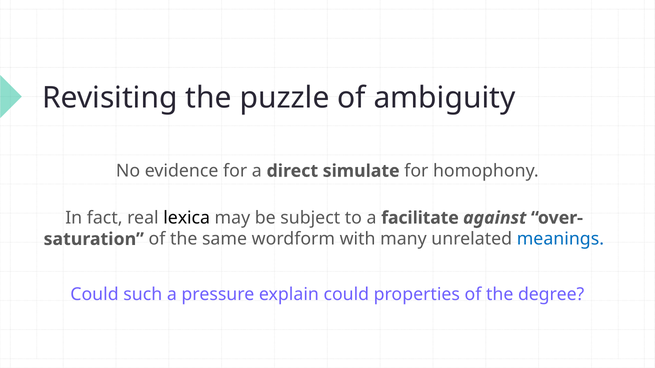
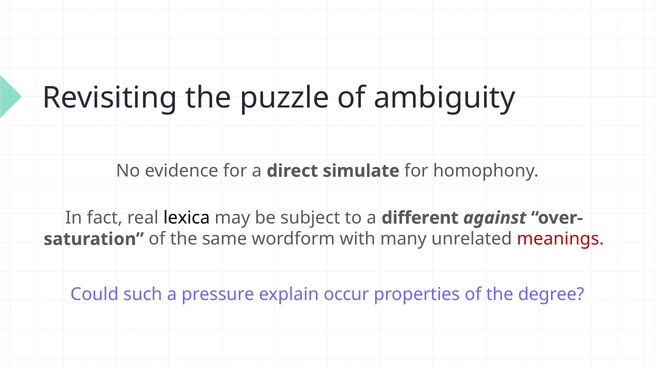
facilitate: facilitate -> different (420, 218)
meanings colour: blue -> red (560, 239)
explain could: could -> occur (346, 295)
